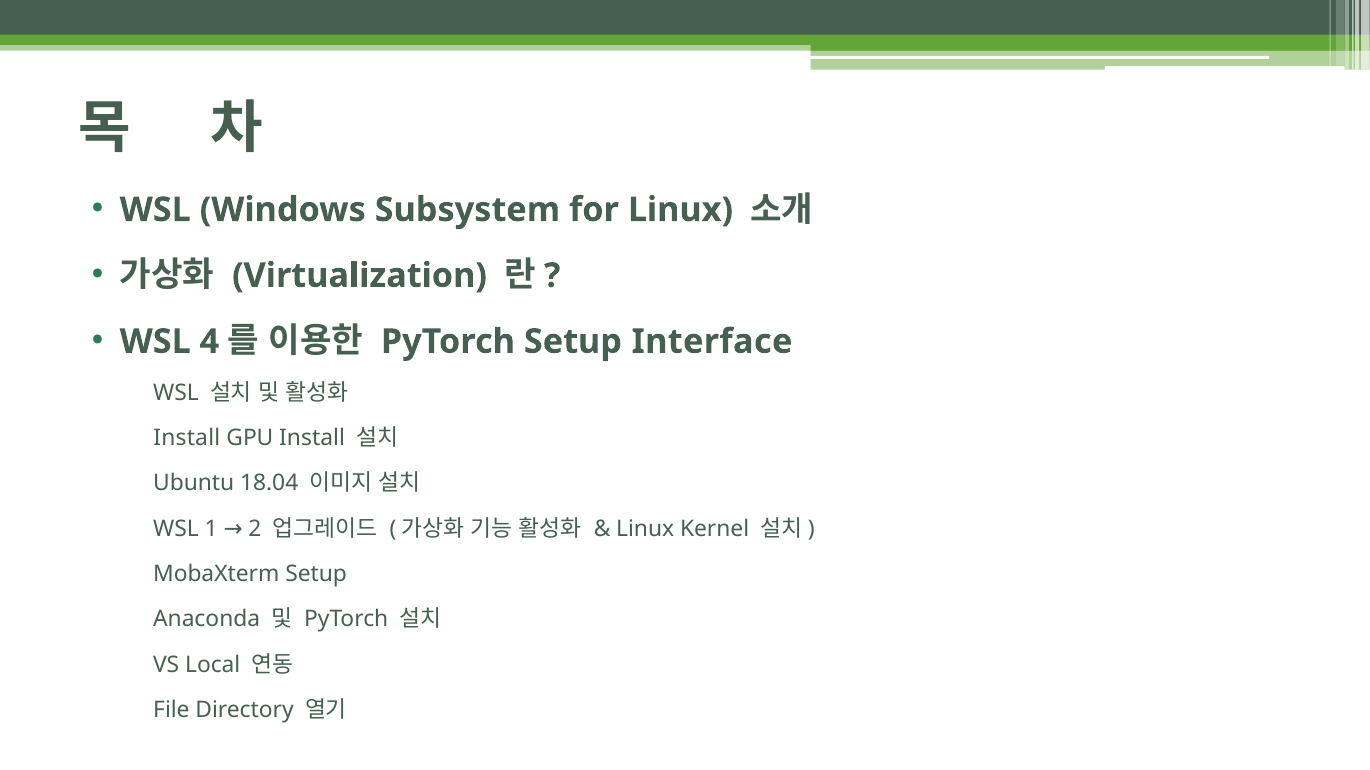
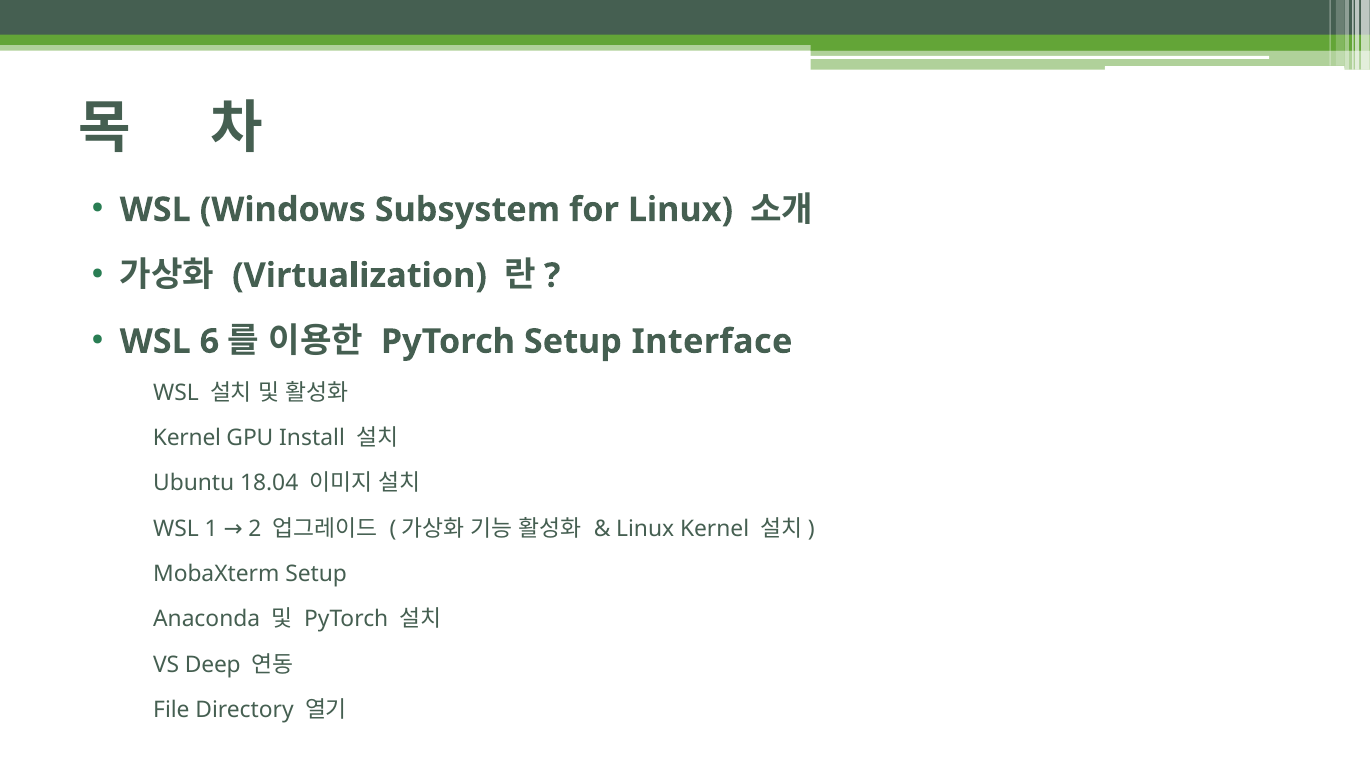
4: 4 -> 6 (209, 342)
Install: Install -> Kernel (187, 438)
Local: Local -> Deep (213, 665)
